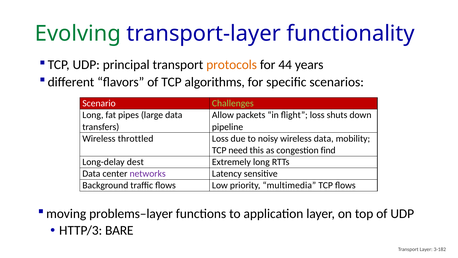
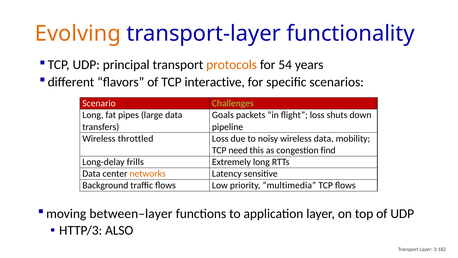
Evolving colour: green -> orange (78, 34)
44: 44 -> 54 (285, 65)
algorithms: algorithms -> interactive (215, 82)
Allow: Allow -> Goals (223, 115)
dest: dest -> frills (135, 162)
networks colour: purple -> orange (148, 173)
problems–layer: problems–layer -> between–layer (131, 213)
BARE: BARE -> ALSO (119, 230)
